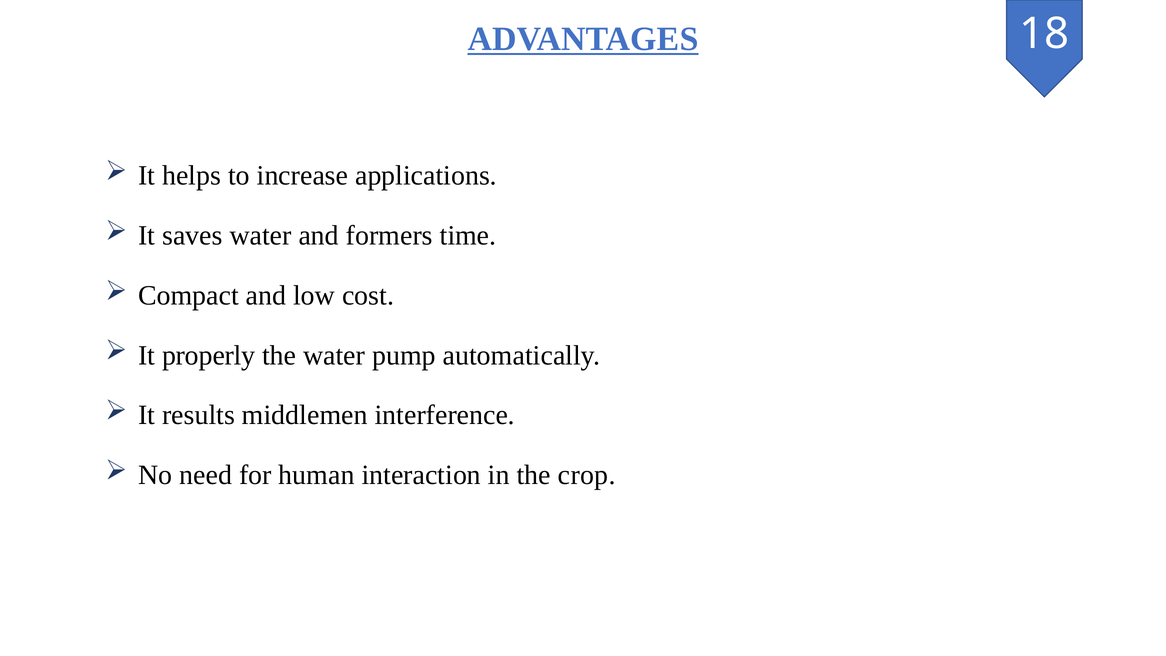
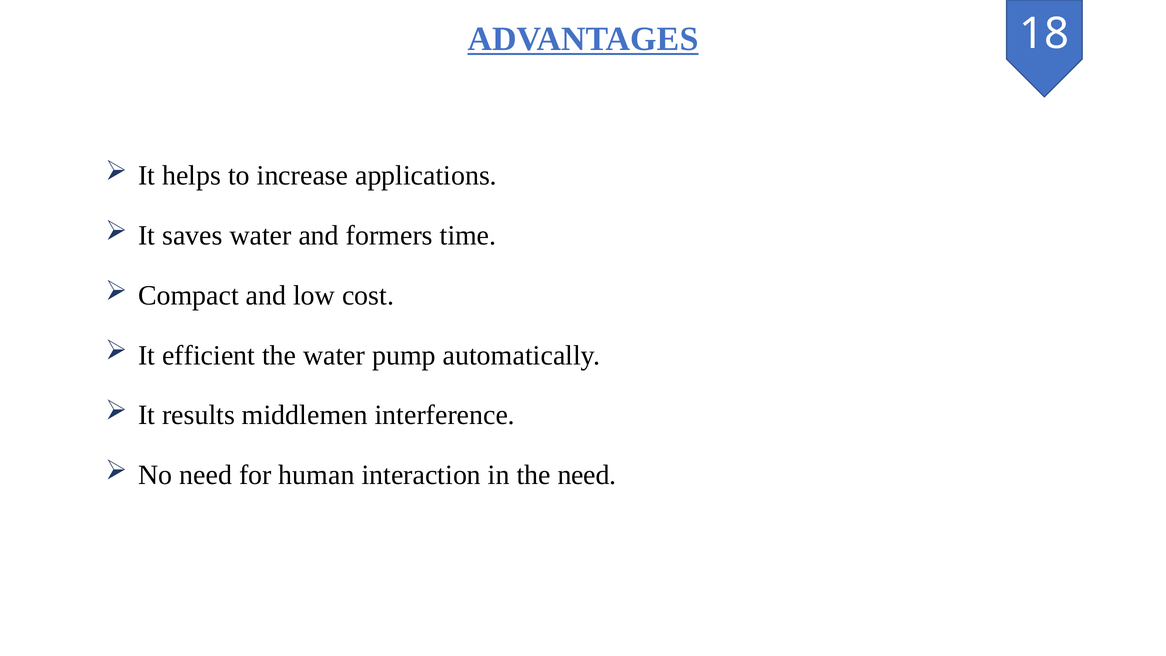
properly: properly -> efficient (209, 355)
the crop: crop -> need (587, 475)
